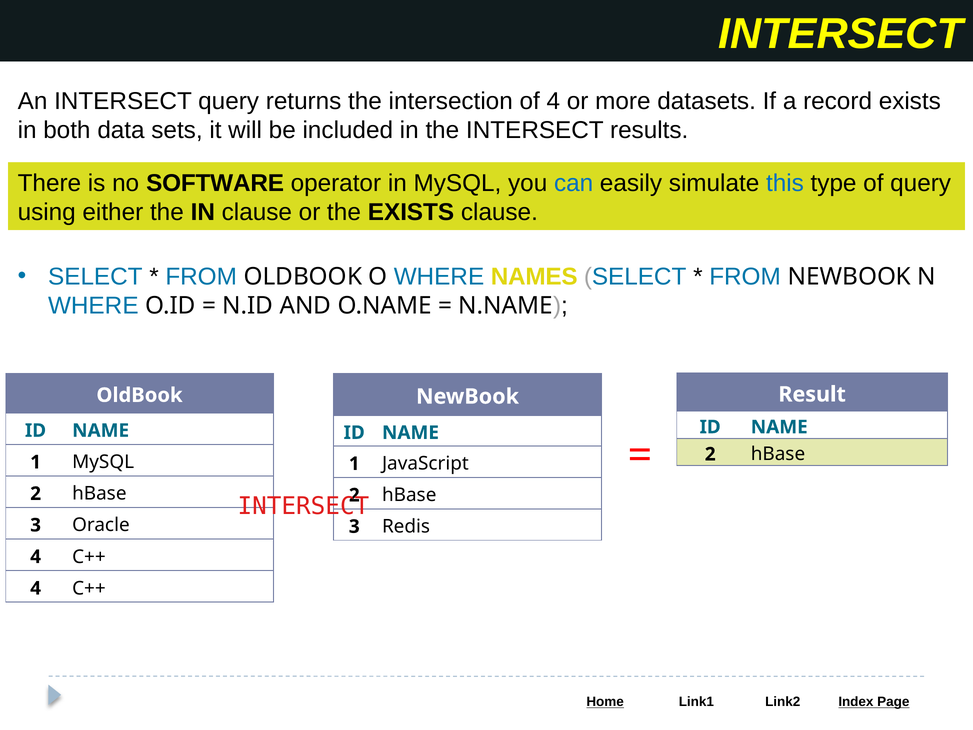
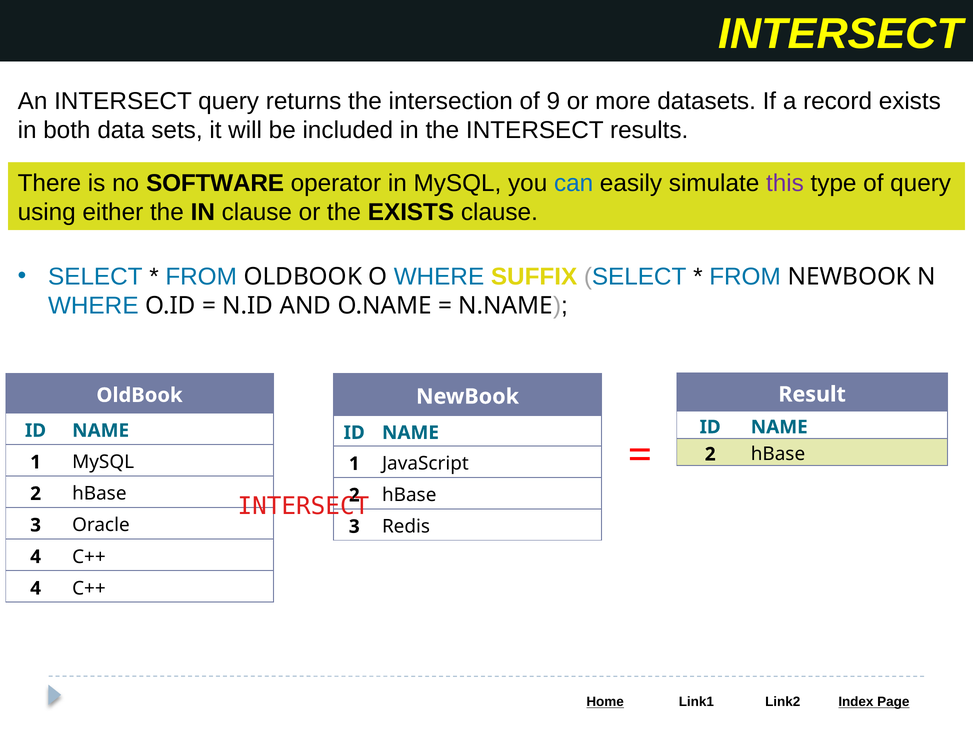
of 4: 4 -> 9 (553, 101)
this colour: blue -> purple (785, 183)
NAMES: NAMES -> SUFFIX (534, 277)
